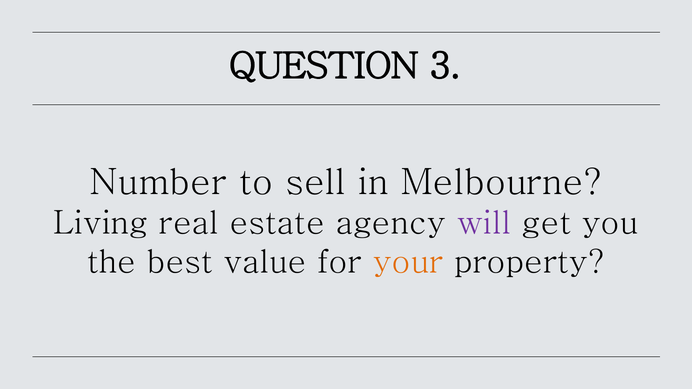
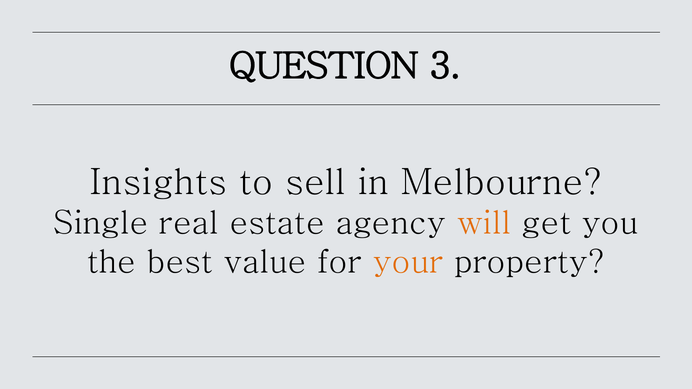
Number: Number -> Insights (158, 182)
Living: Living -> Single (101, 223)
will colour: purple -> orange (484, 223)
